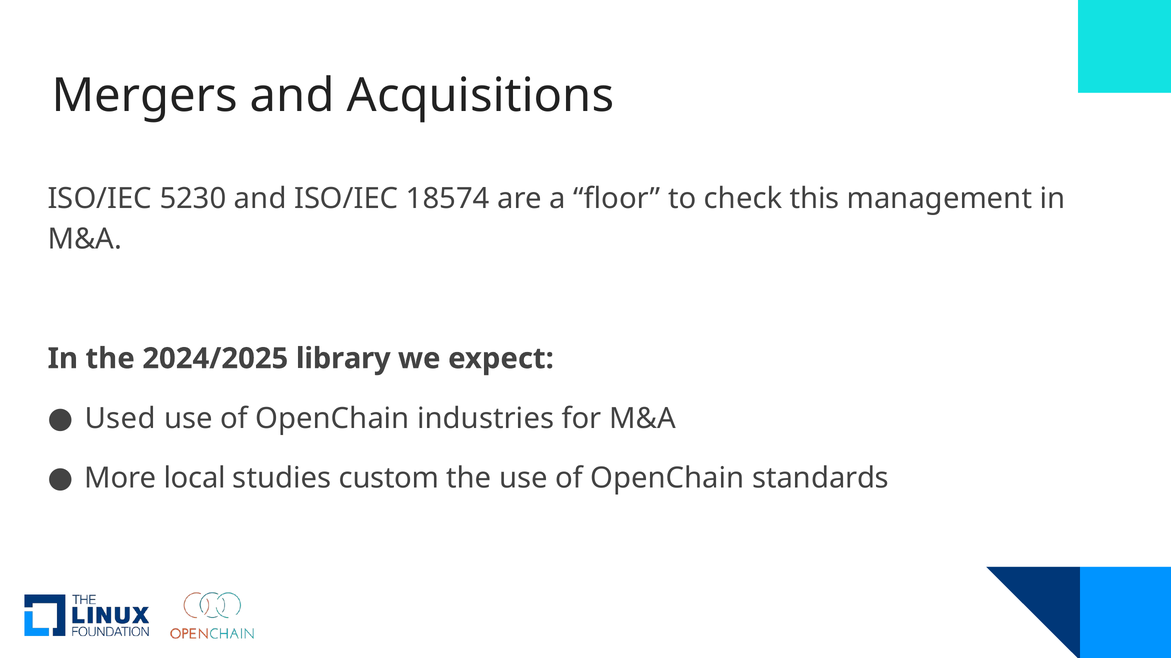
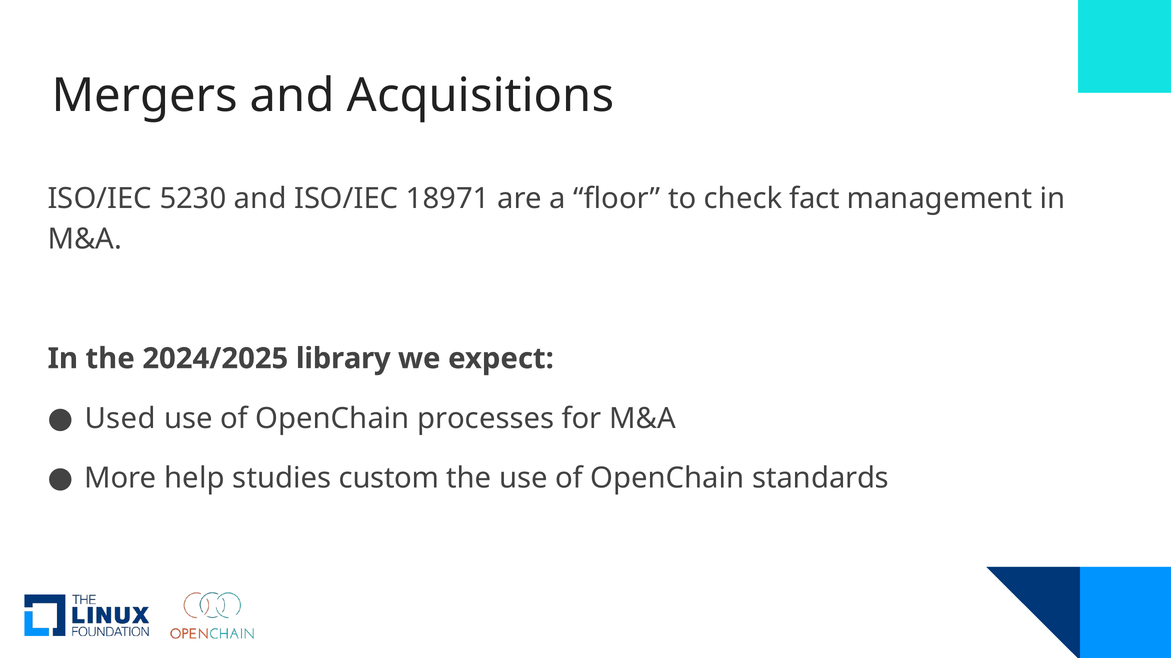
18574: 18574 -> 18971 (448, 199)
this: this -> fact (815, 199)
industries: industries -> processes (486, 419)
local: local -> help (194, 479)
